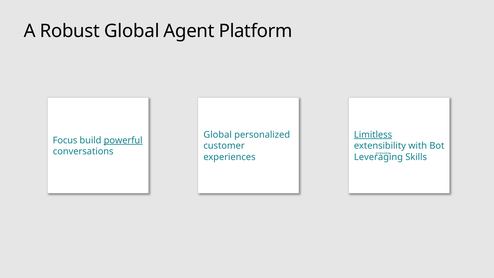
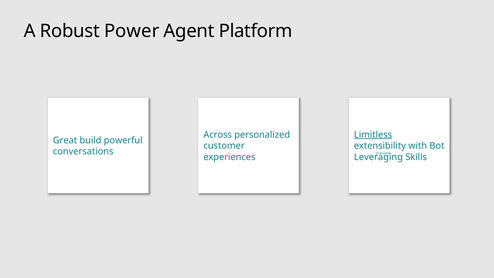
Robust Global: Global -> Power (132, 31)
Global: Global -> Across (218, 135)
Focus: Focus -> Great (65, 140)
powerful underline: present -> none (123, 140)
